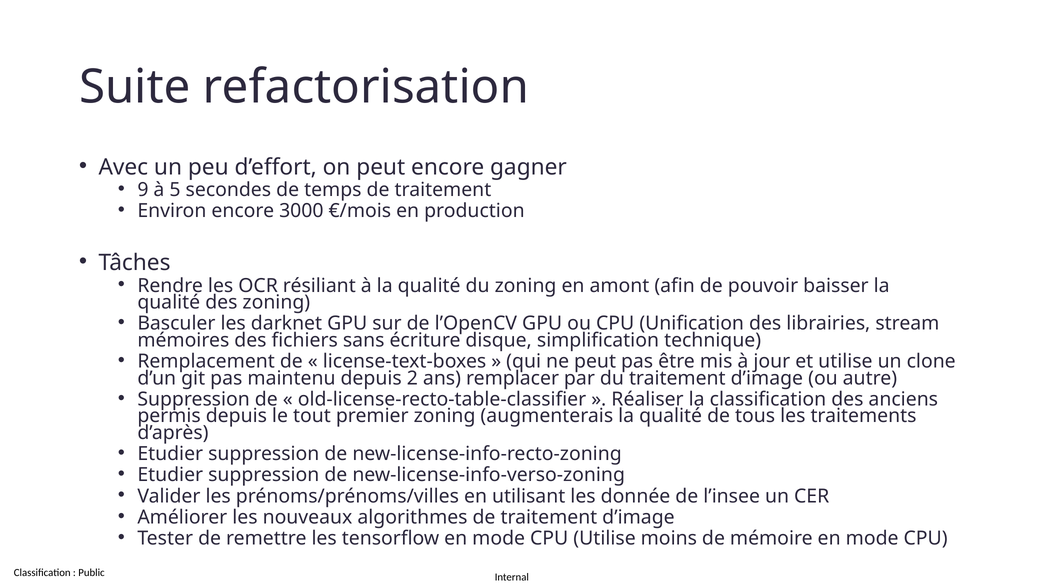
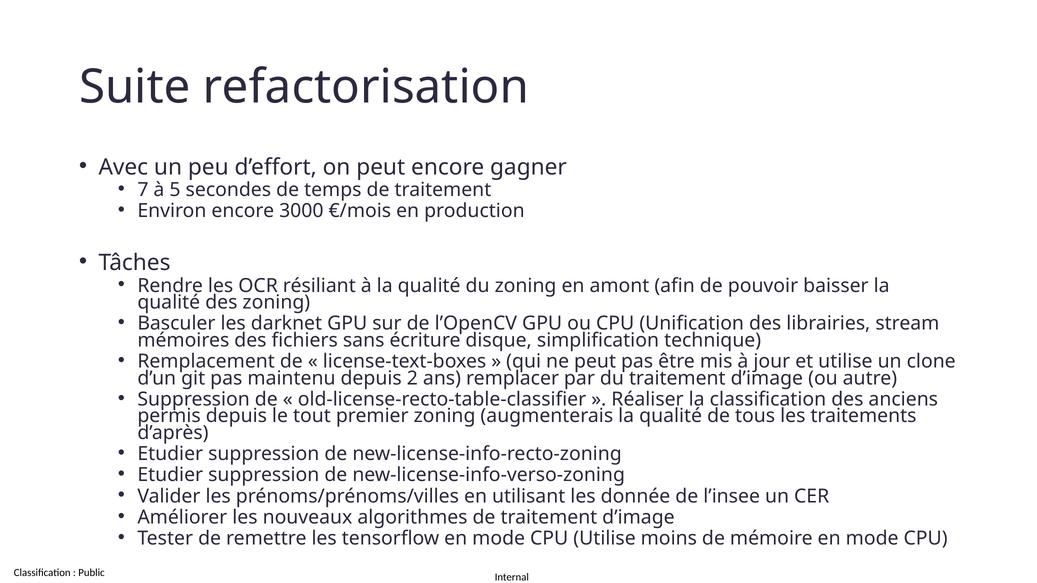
9: 9 -> 7 (143, 190)
